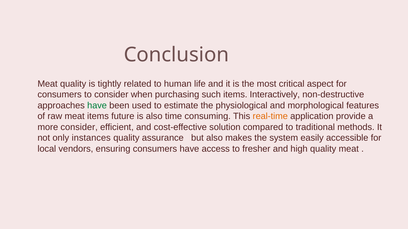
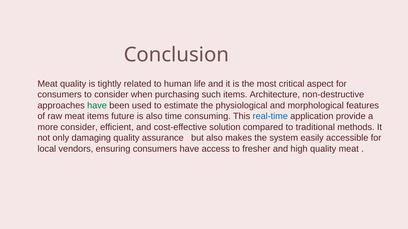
Interactively: Interactively -> Architecture (275, 95)
real-time colour: orange -> blue (270, 117)
instances: instances -> damaging (91, 138)
